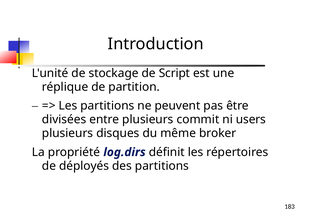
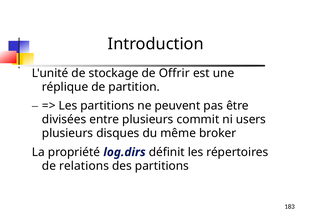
Script: Script -> Offrir (174, 73)
déployés: déployés -> relations (84, 166)
